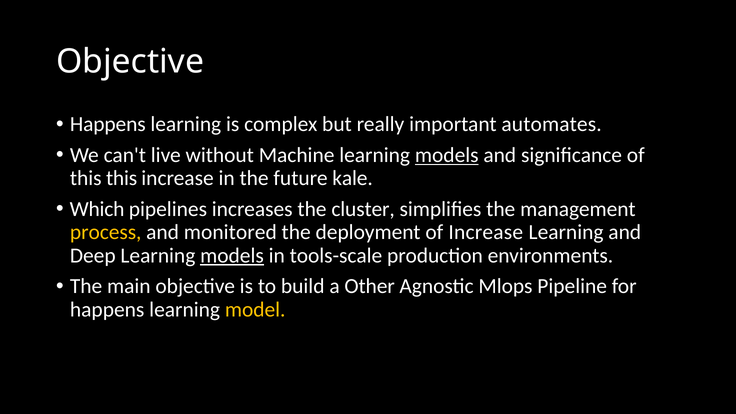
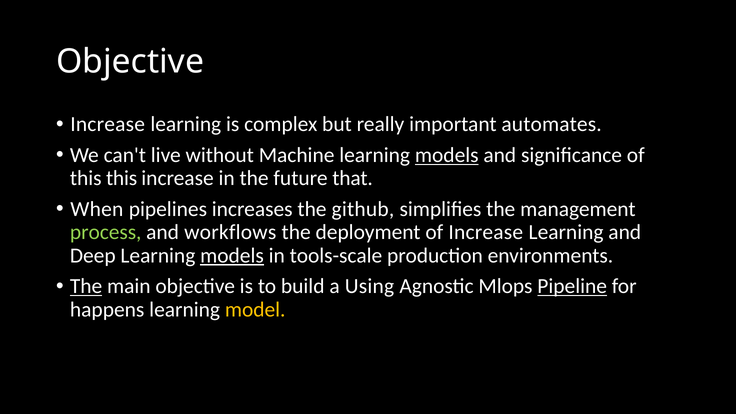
Happens: Happens -> Increase (108, 124)
kale: kale -> that (353, 178)
Which: Which -> When (97, 209)
cluster: cluster -> github (363, 209)
process colour: yellow -> light green (106, 232)
monitored: monitored -> workflows (230, 232)
The underline: none -> present (86, 286)
Other: Other -> Using (369, 286)
Pipeline underline: none -> present (572, 286)
